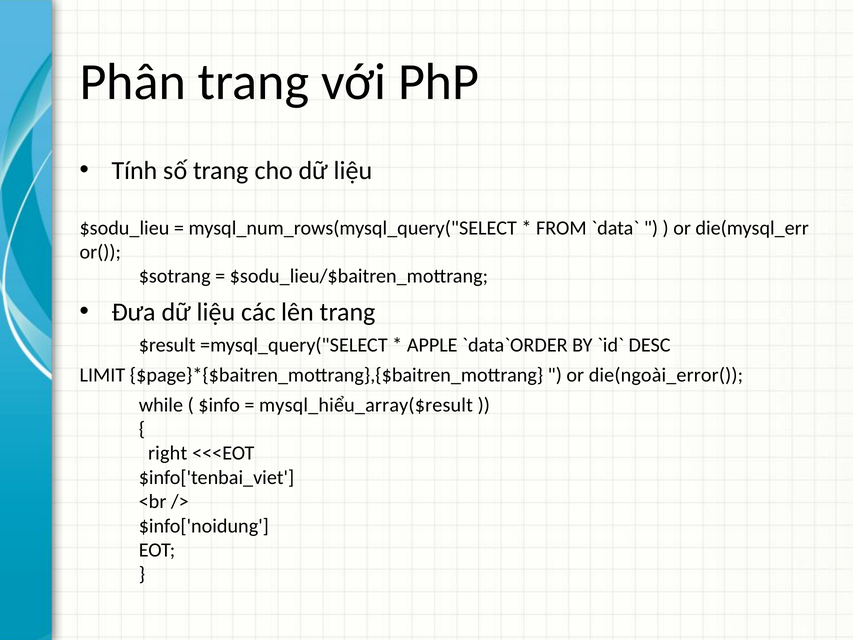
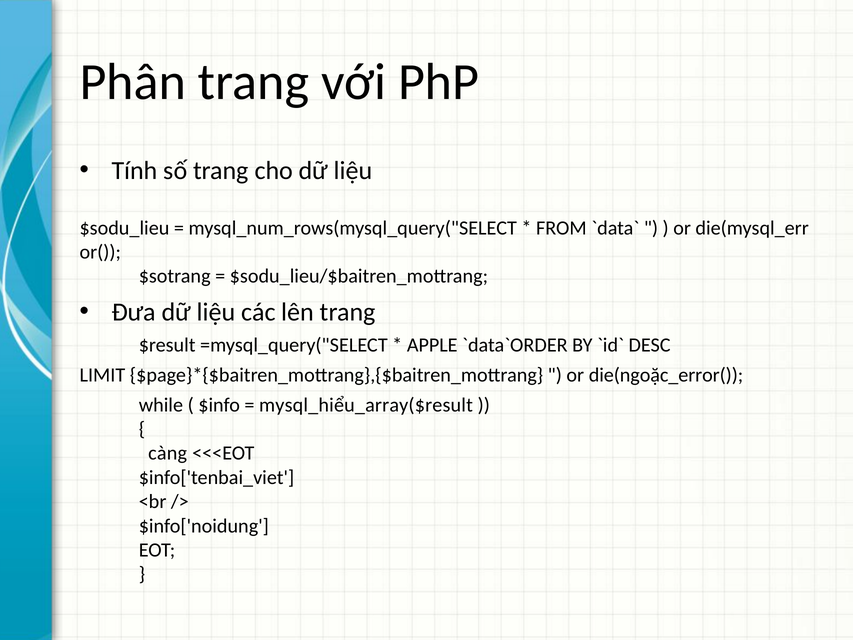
die(ngoài_error(: die(ngoài_error( -> die(ngoặc_error( (666, 375)
right: right -> càng (168, 453)
